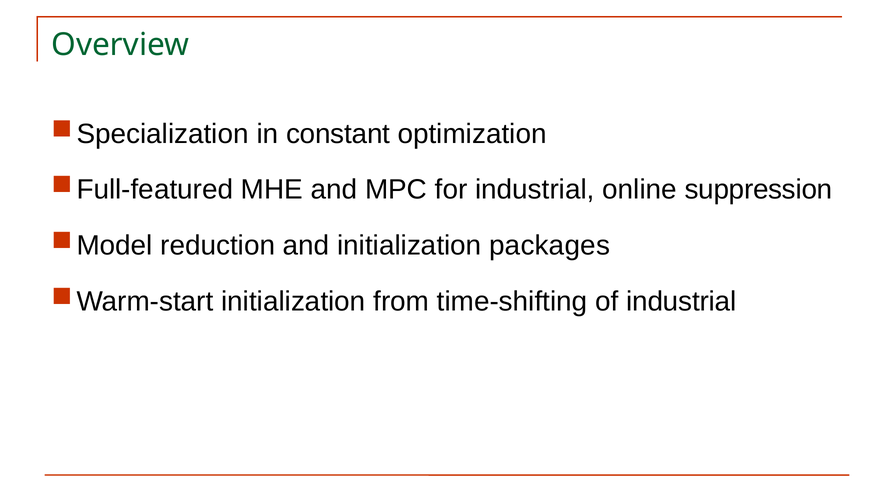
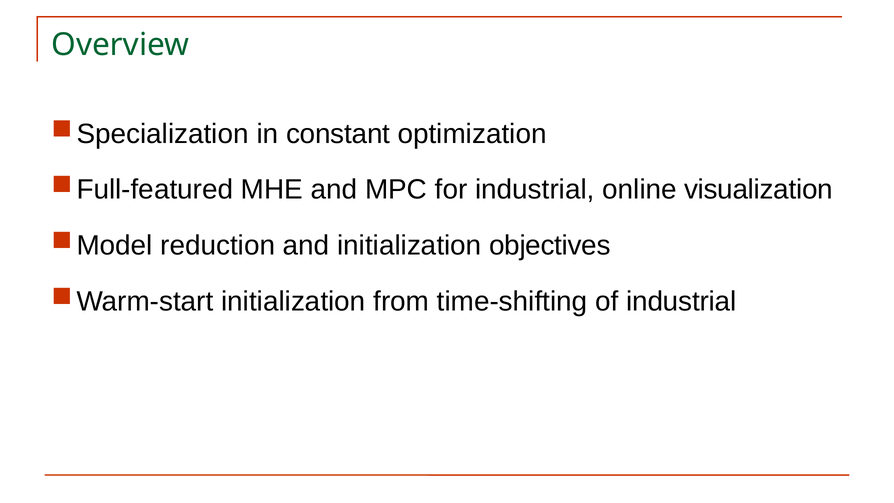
suppression: suppression -> visualization (758, 190)
packages: packages -> objectives (550, 246)
